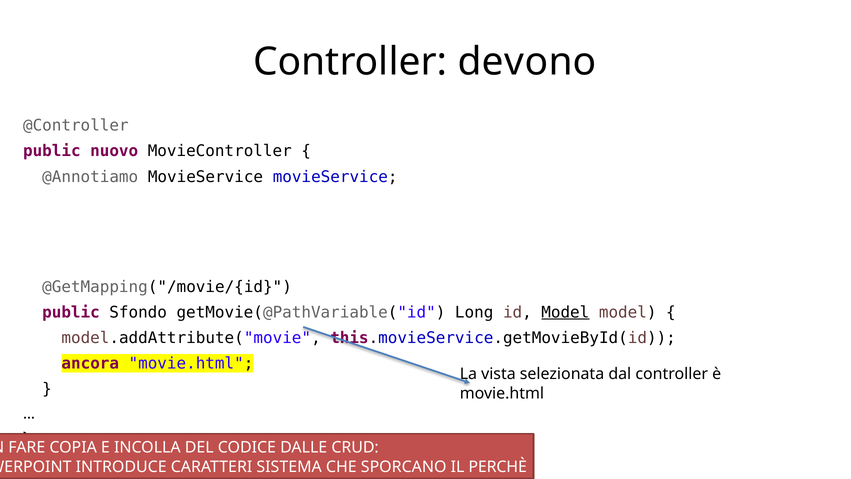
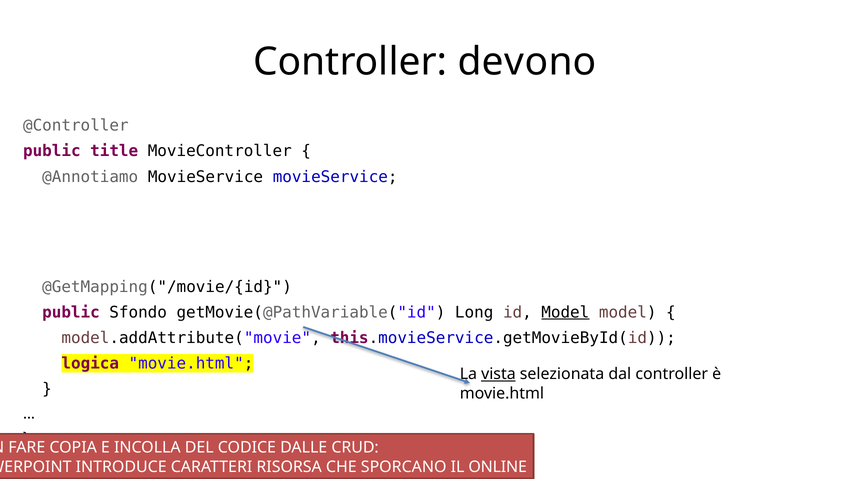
nuovo: nuovo -> title (114, 151)
ancora: ancora -> logica (90, 363)
vista underline: none -> present (498, 374)
SISTEMA: SISTEMA -> RISORSA (289, 467)
PERCHÈ: PERCHÈ -> ONLINE (498, 467)
